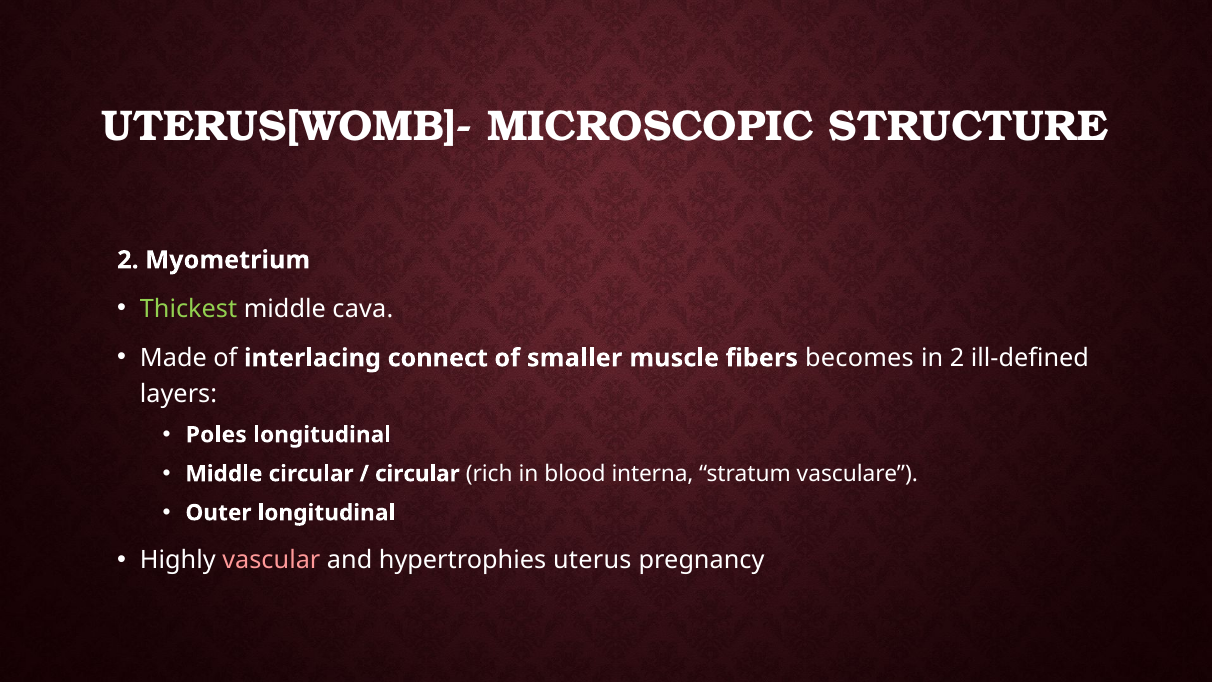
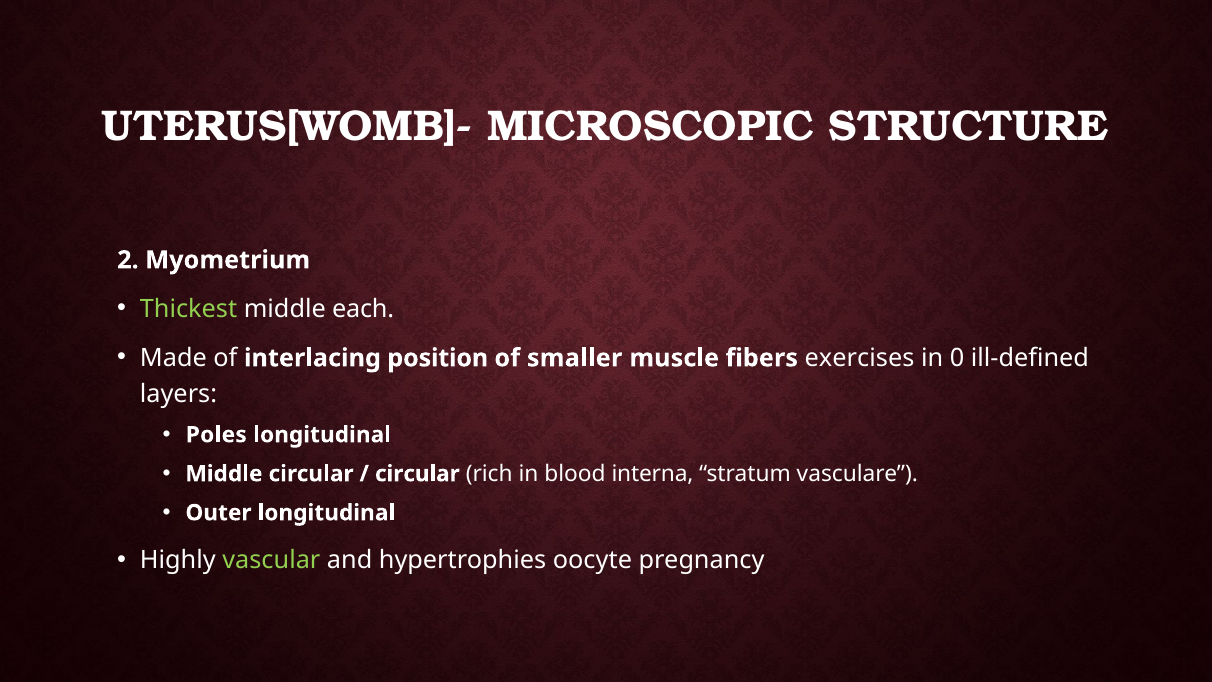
cava: cava -> each (363, 309)
connect: connect -> position (438, 358)
becomes: becomes -> exercises (860, 358)
in 2: 2 -> 0 (957, 358)
vascular colour: pink -> light green (271, 560)
uterus: uterus -> oocyte (592, 560)
